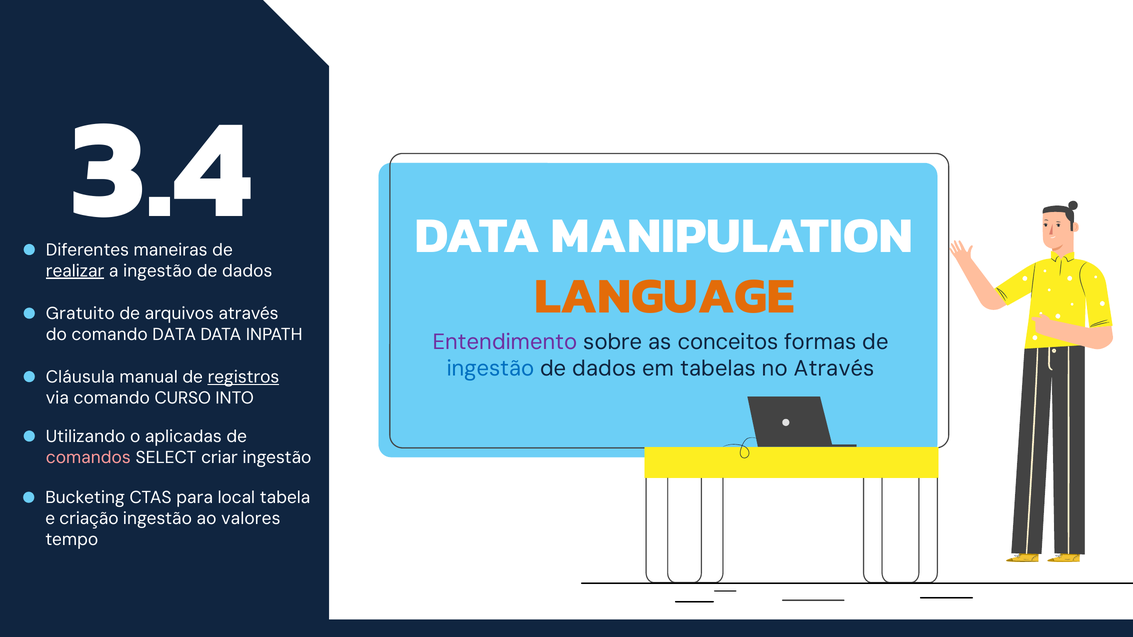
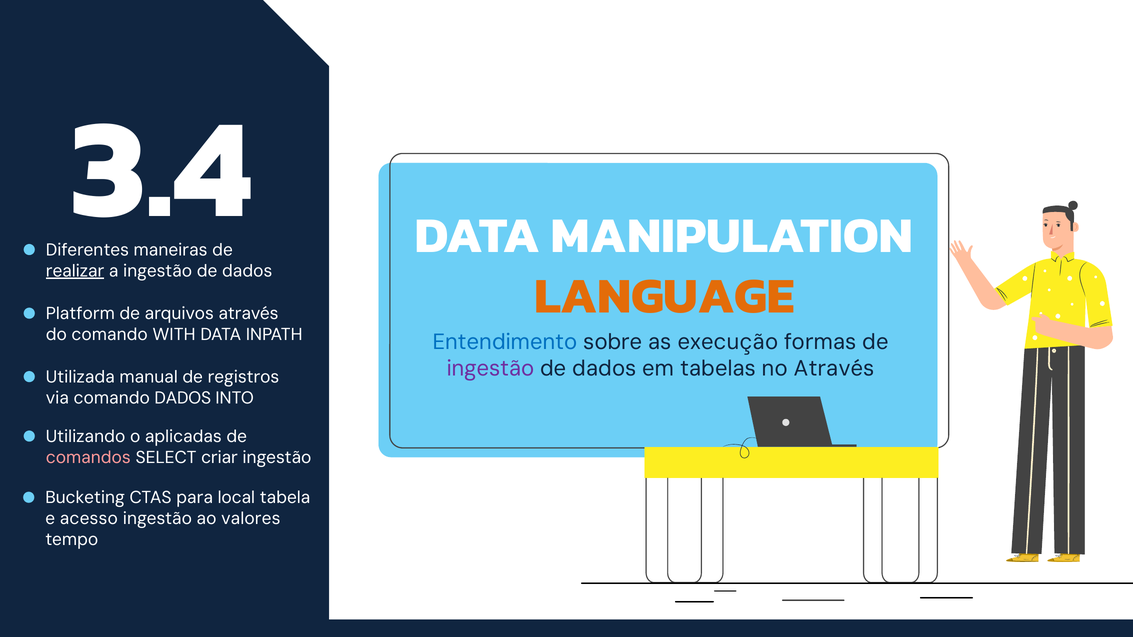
Gratuito: Gratuito -> Platform (80, 314)
comando DATA: DATA -> WITH (174, 335)
Entendimento colour: purple -> blue (505, 342)
conceitos: conceitos -> execução (728, 342)
ingestão colour: blue -> purple (490, 369)
Cláusula: Cláusula -> Utilizada (80, 377)
registros underline: present -> none (243, 377)
comando CURSO: CURSO -> DADOS (183, 398)
criação: criação -> acesso (89, 519)
